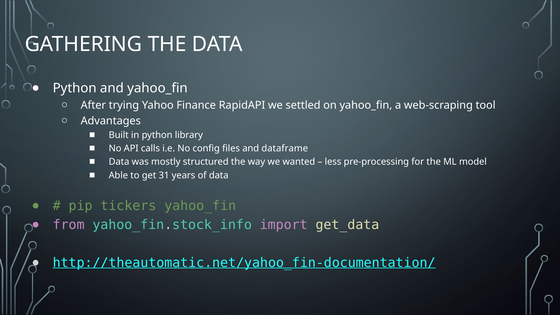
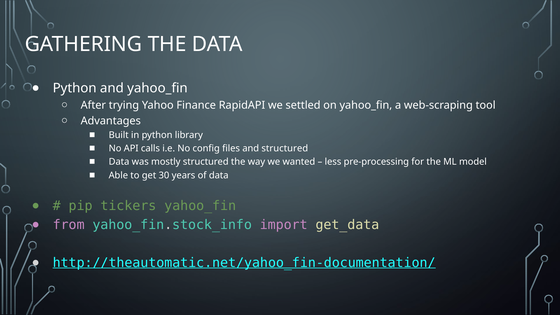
and dataframe: dataframe -> structured (285, 148)
31: 31 -> 30 (164, 175)
